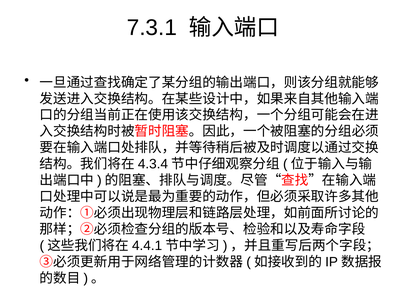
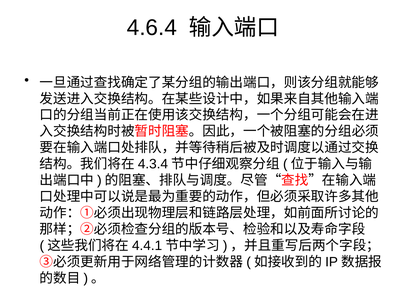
7.3.1: 7.3.1 -> 4.6.4 (152, 28)
